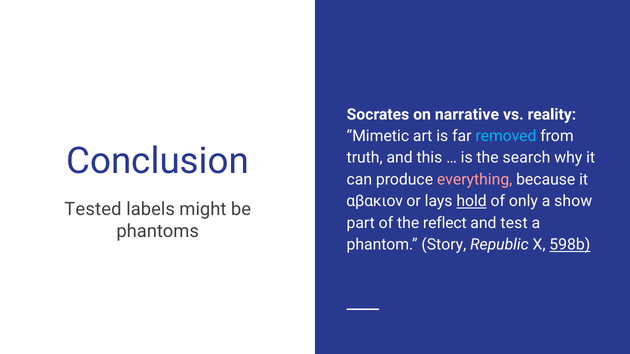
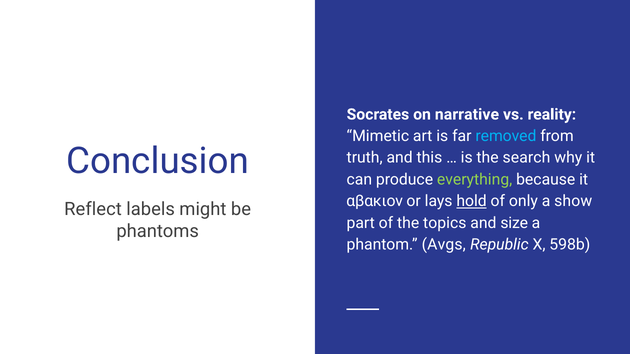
everything colour: pink -> light green (475, 180)
Tested: Tested -> Reflect (93, 209)
reflect: reflect -> topics (445, 223)
test: test -> size (514, 223)
Story: Story -> Avgs (444, 245)
598b underline: present -> none (570, 245)
